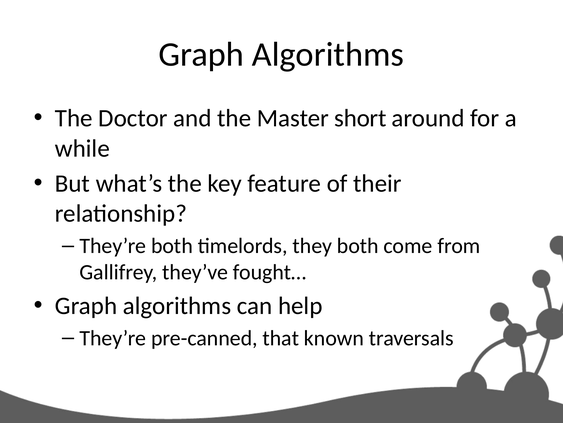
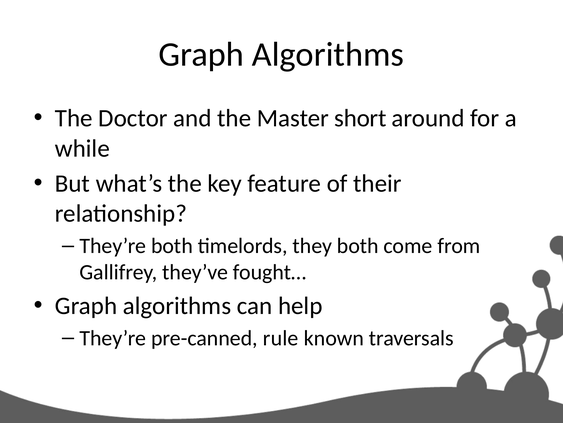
that: that -> rule (281, 338)
